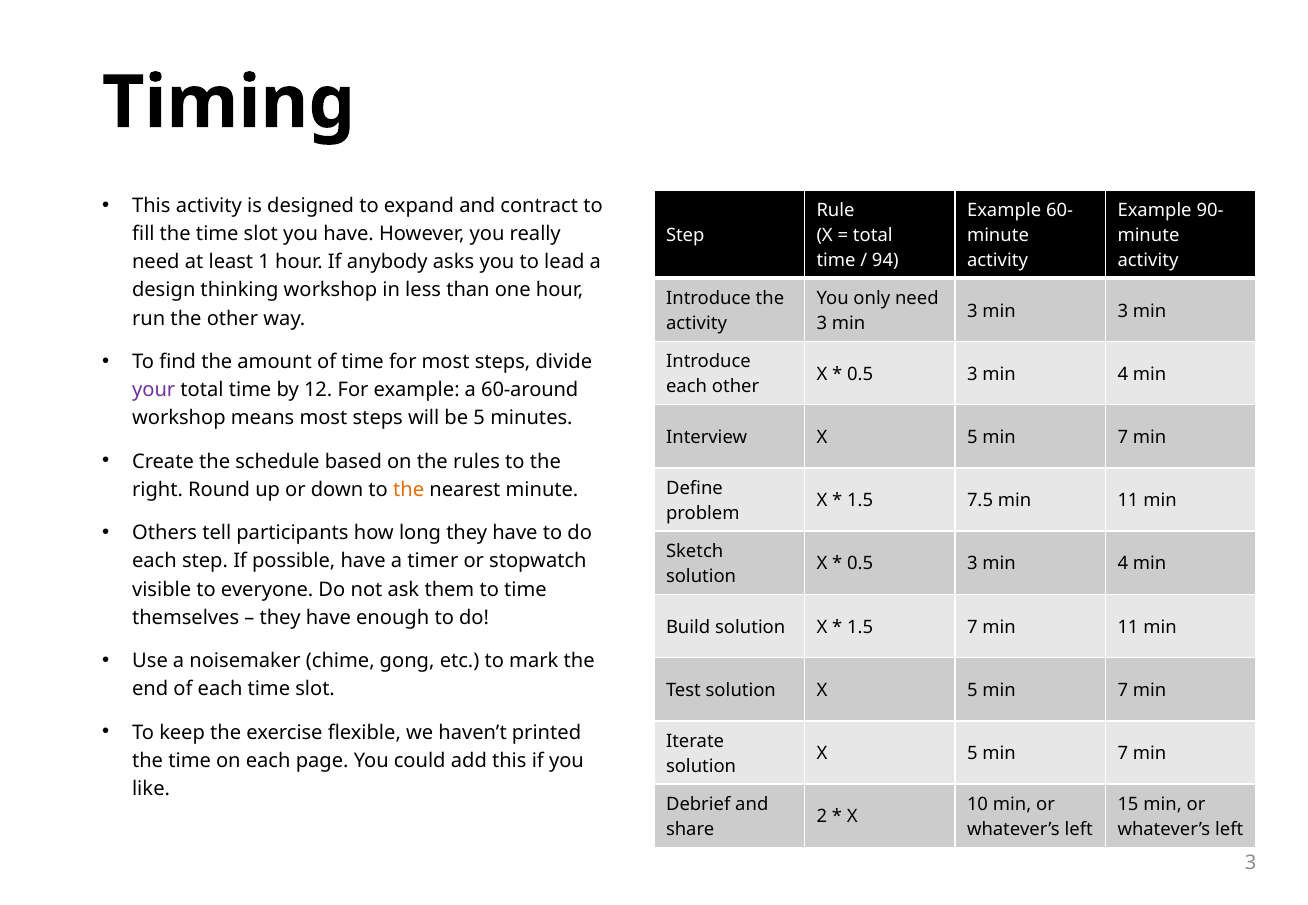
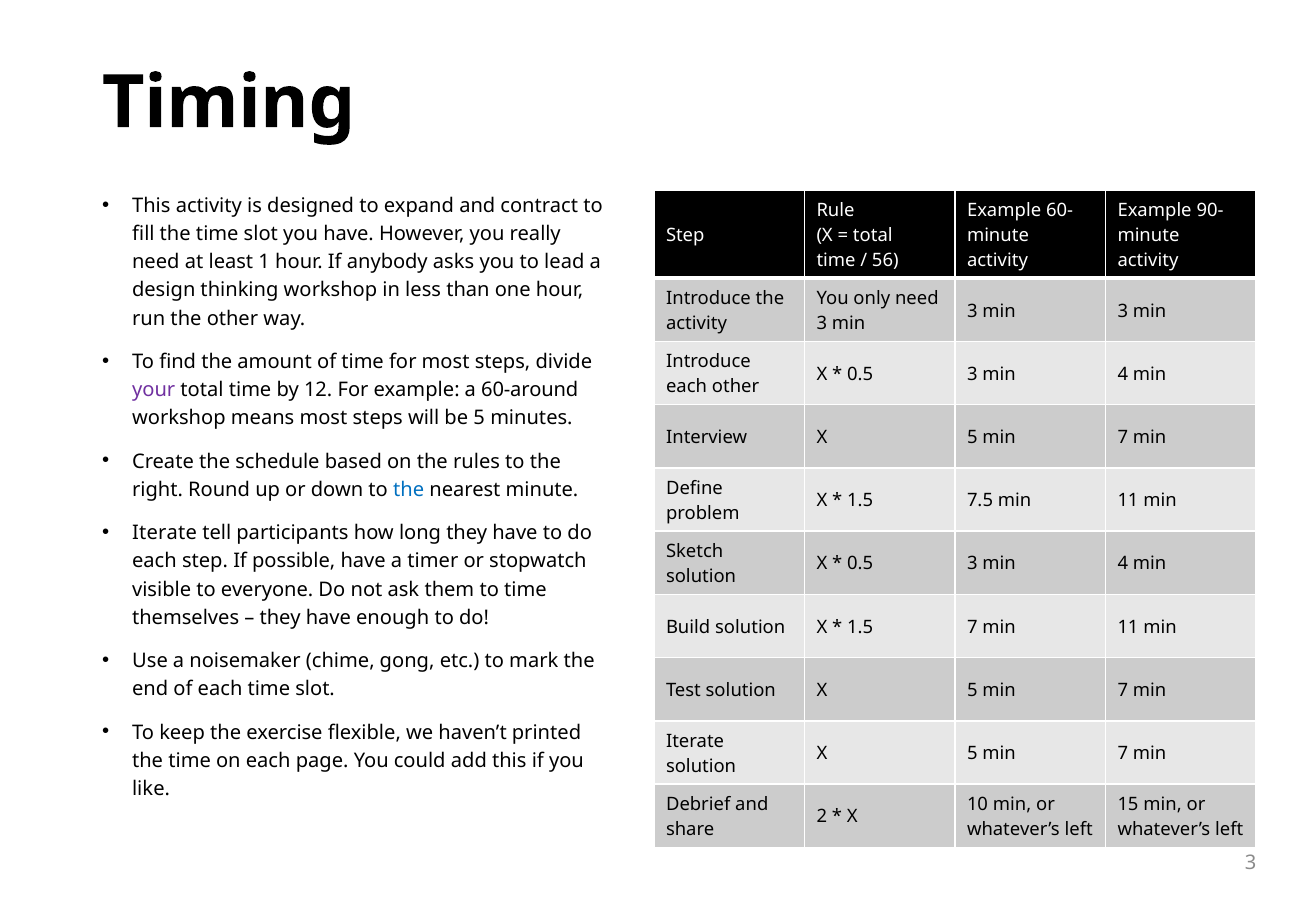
94: 94 -> 56 (885, 261)
the colour: orange -> blue (409, 490)
Others: Others -> Iterate (165, 533)
